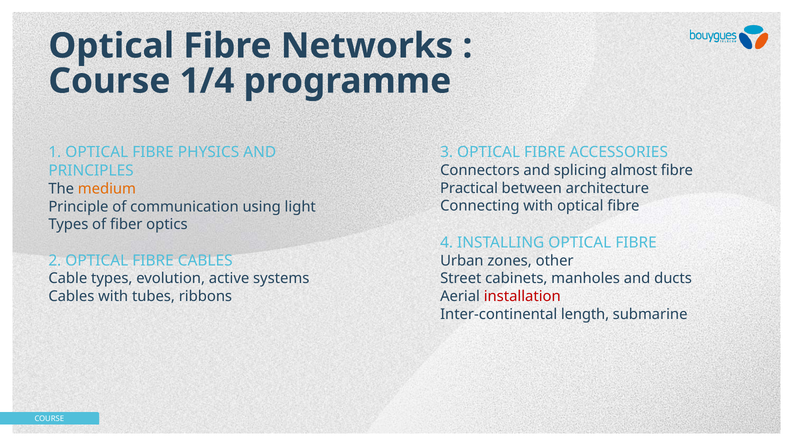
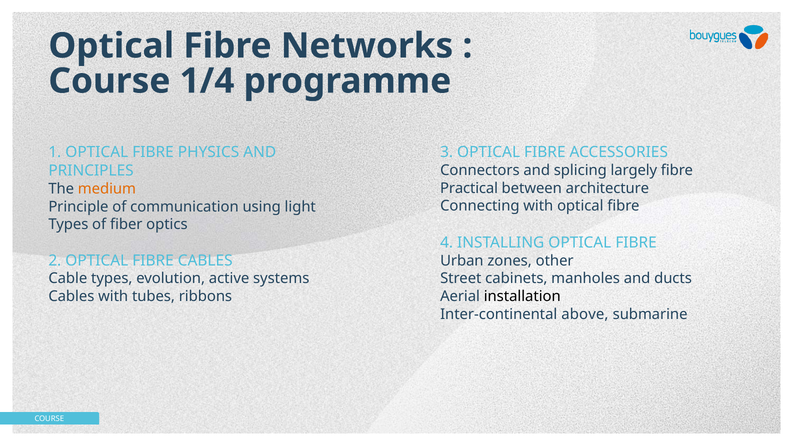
almost: almost -> largely (634, 170)
installation colour: red -> black (522, 296)
length: length -> above (585, 314)
